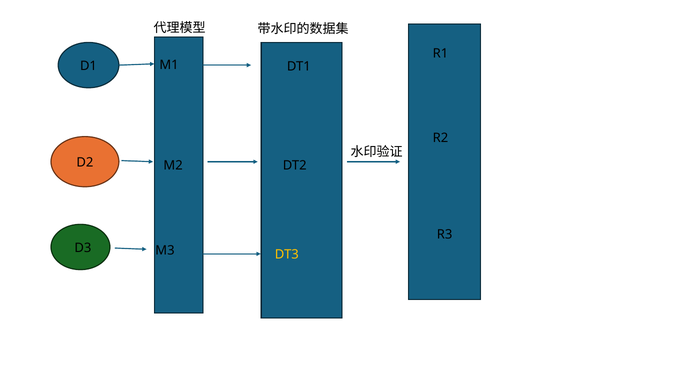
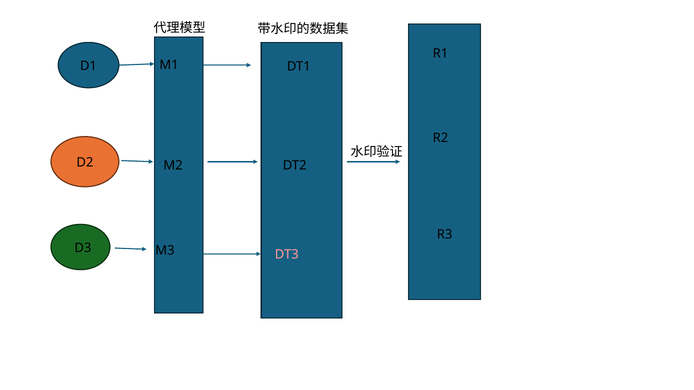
DT3 colour: yellow -> pink (287, 255)
